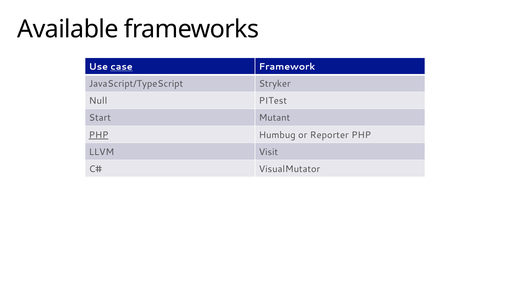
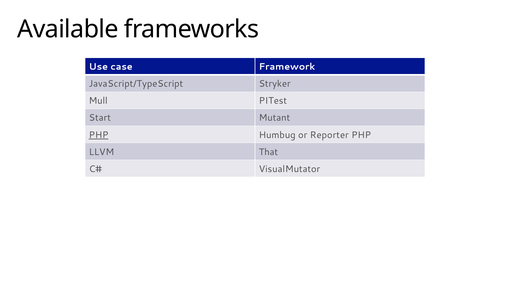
case underline: present -> none (122, 67)
Null: Null -> Mull (98, 101)
Visit: Visit -> That (268, 152)
